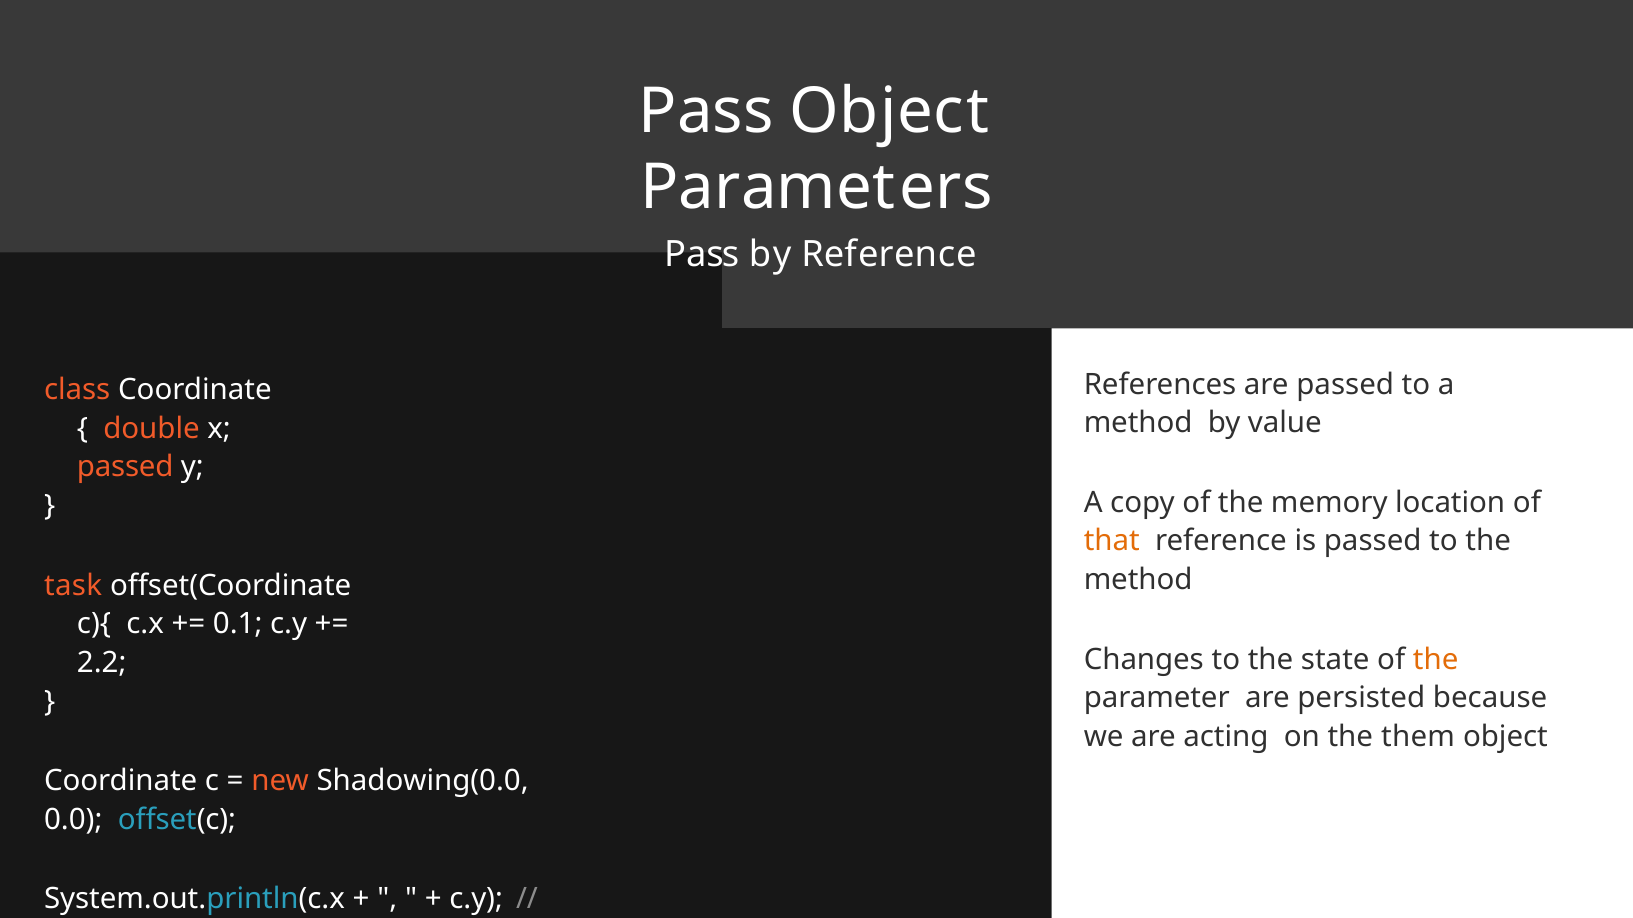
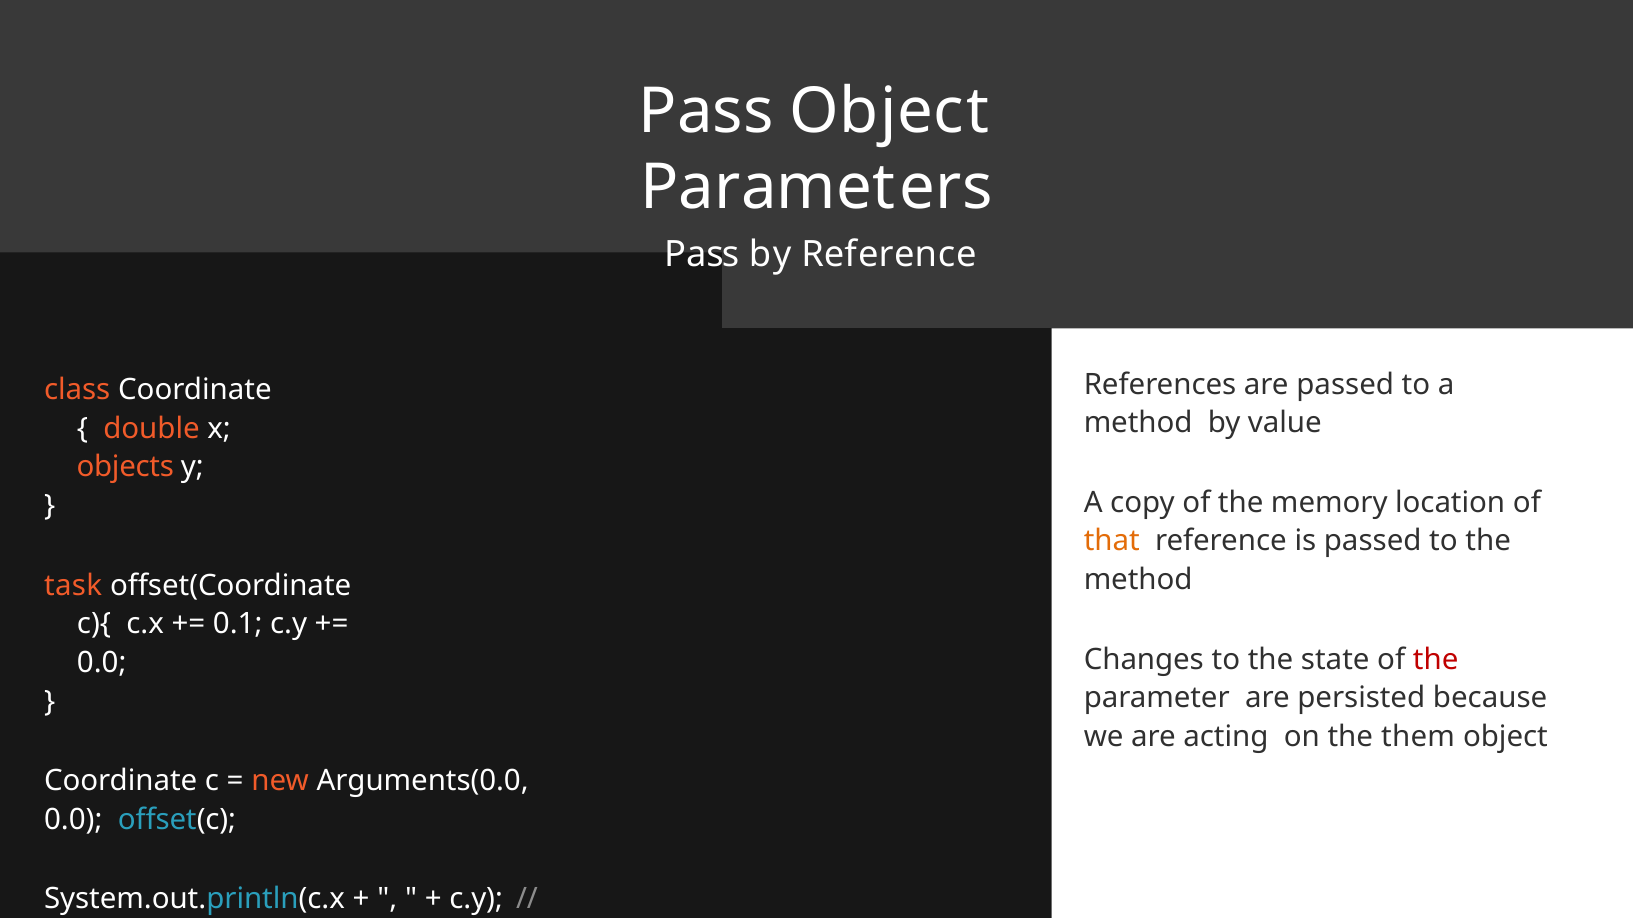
passed: passed -> objects (125, 467)
the colour: orange -> red (1436, 660)
2.2: 2.2 -> 0.0 (102, 663)
Shadowing(0.0: Shadowing(0.0 -> Arguments(0.0 (423, 781)
